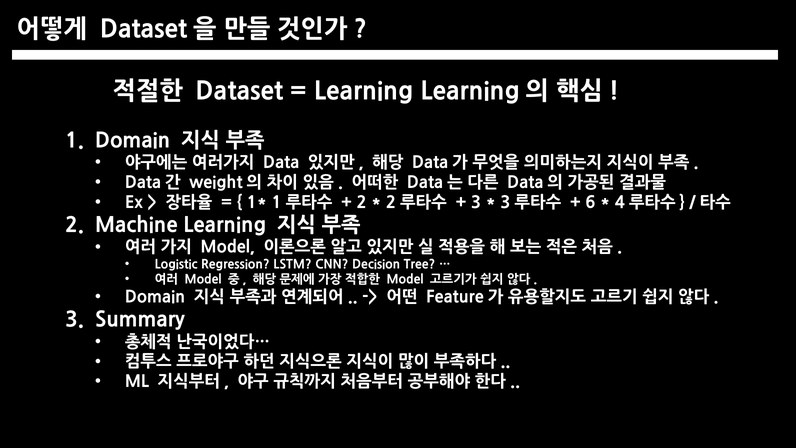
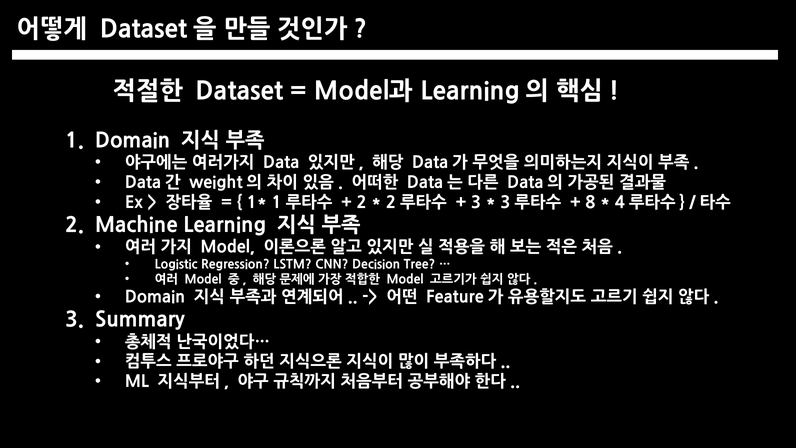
Learning: Learning -> Model과 (364, 91)
6: 6 -> 8 (590, 203)
